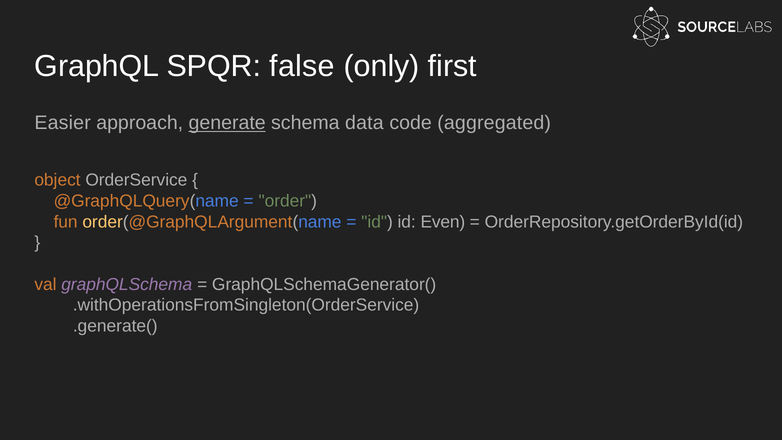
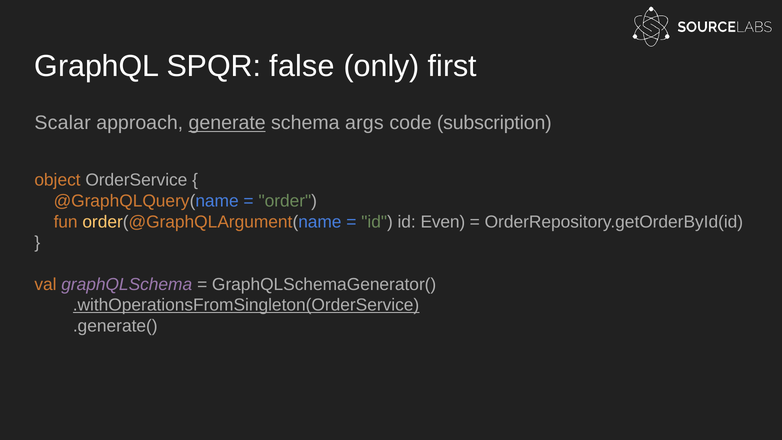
Easier: Easier -> Scalar (63, 123)
data: data -> args (364, 123)
aggregated: aggregated -> subscription (494, 123)
.withOperationsFromSingleton(OrderService underline: none -> present (246, 305)
